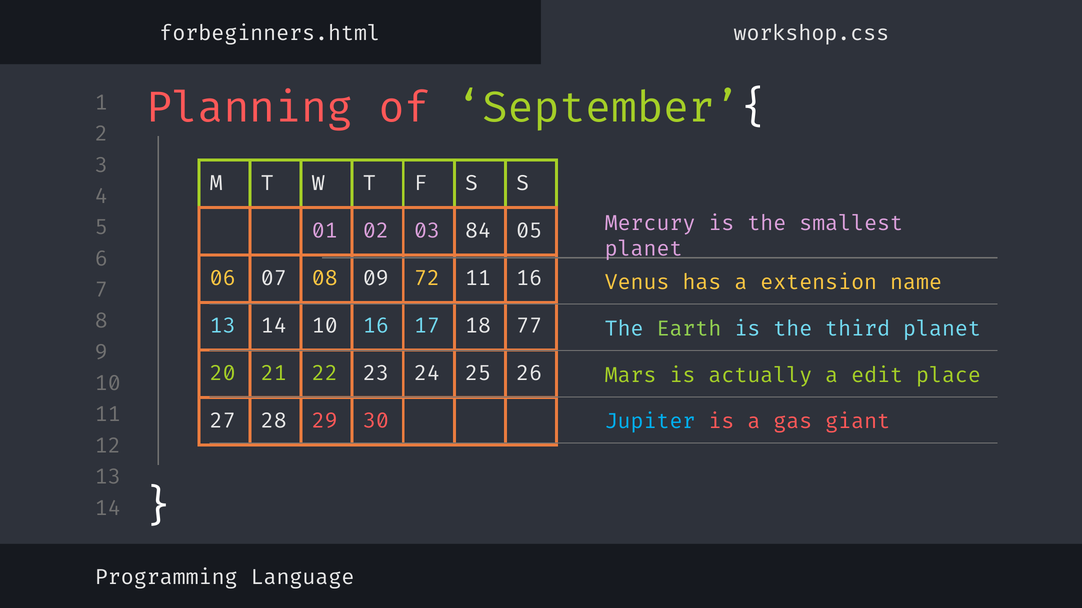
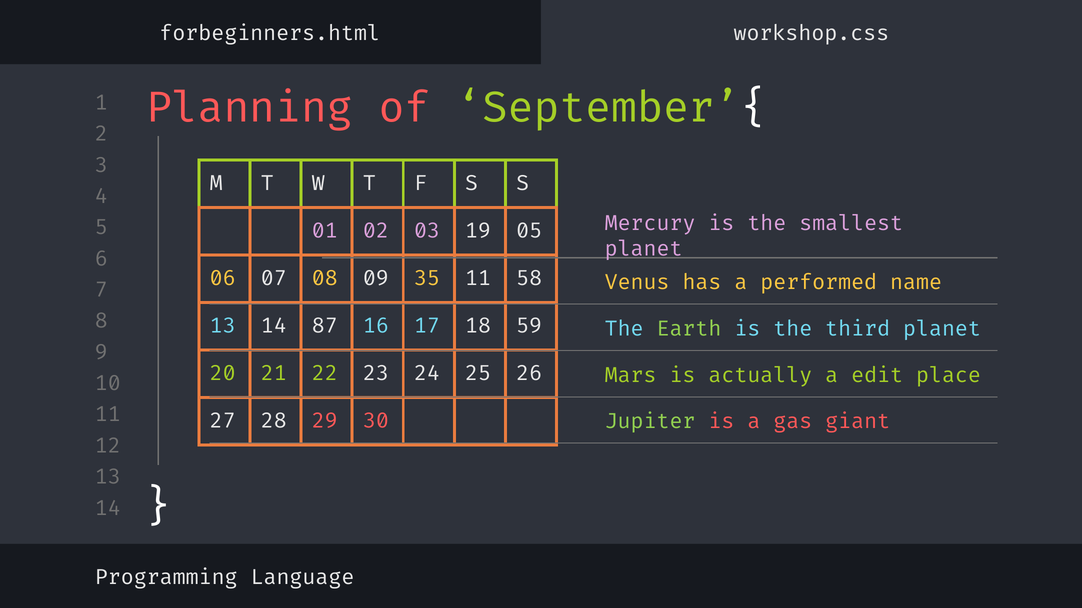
84: 84 -> 19 (478, 231)
72: 72 -> 35 (427, 279)
11 16: 16 -> 58 (529, 279)
extension: extension -> performed (819, 283)
14 10: 10 -> 87 (325, 326)
77: 77 -> 59 (529, 326)
Jupiter colour: light blue -> light green (650, 422)
